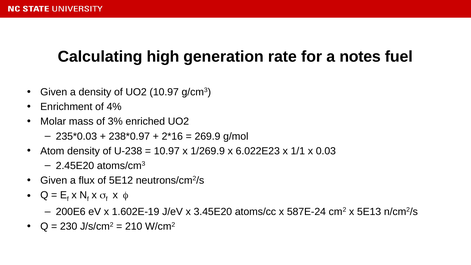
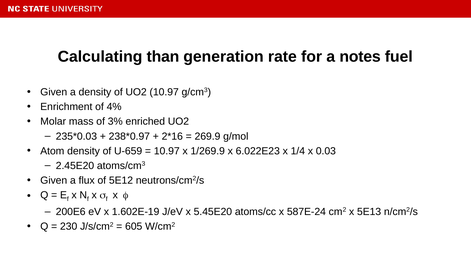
high: high -> than (163, 56)
U-238: U-238 -> U-659 (128, 151)
1/1: 1/1 -> 1/4 (298, 151)
3.45E20: 3.45E20 -> 5.45E20 (213, 212)
210: 210 -> 605 (134, 227)
